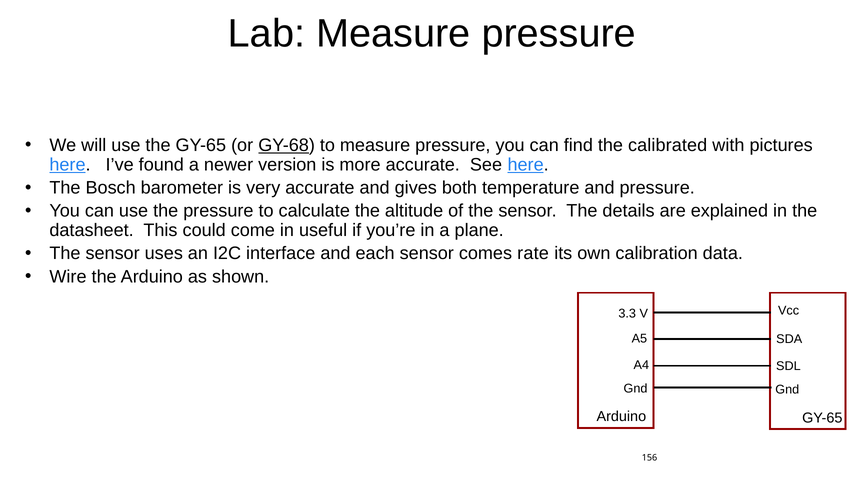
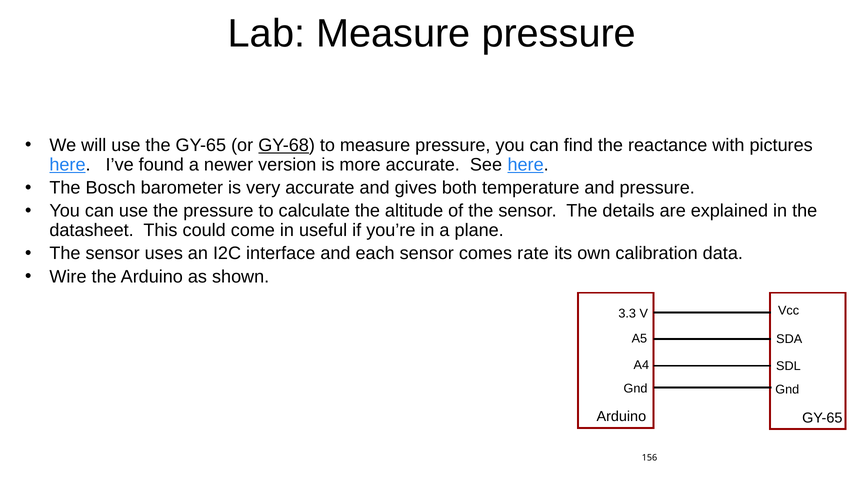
calibrated: calibrated -> reactance (668, 145)
